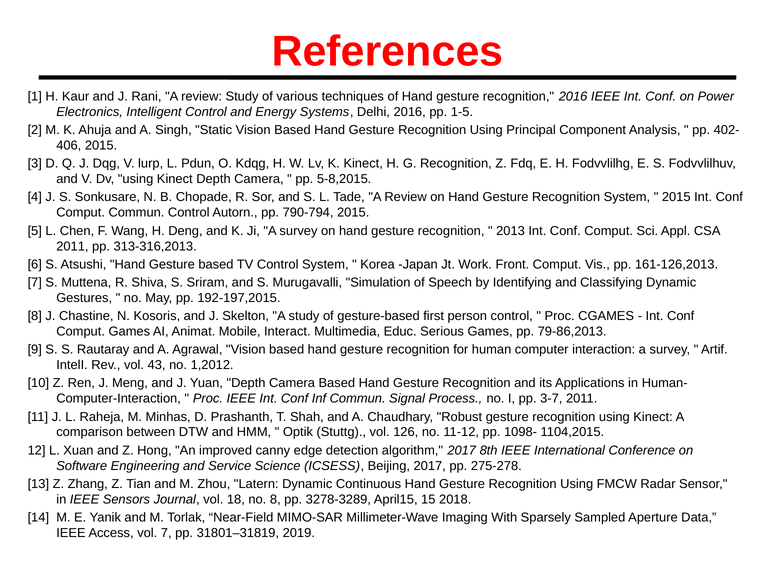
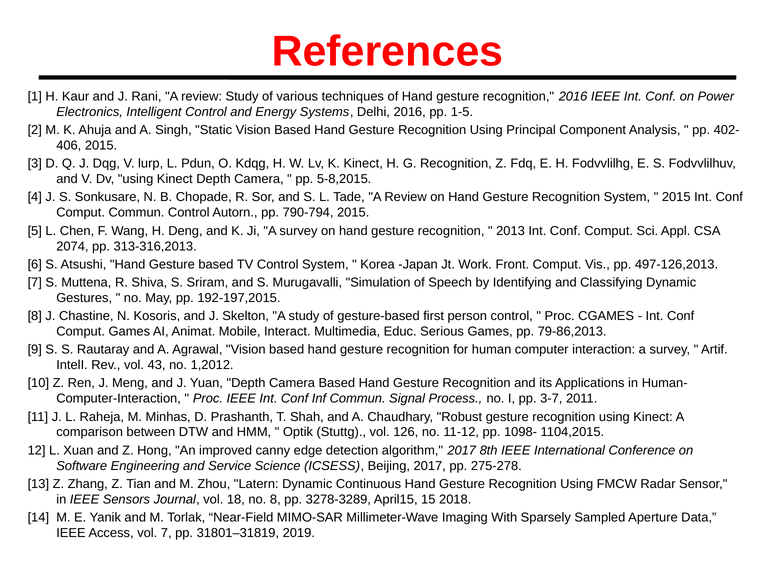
2011: 2011 -> 2074 (72, 246)
161-126,2013: 161-126,2013 -> 497-126,2013 (677, 264)
